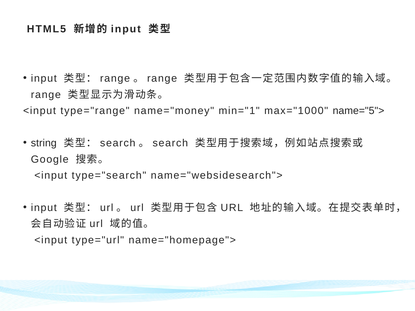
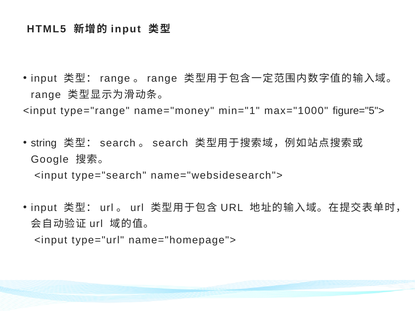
name="5">: name="5"> -> figure="5"> (359, 111)
